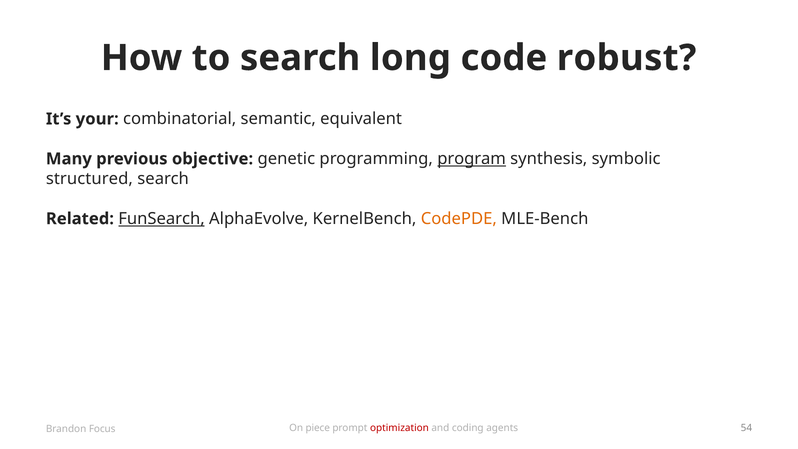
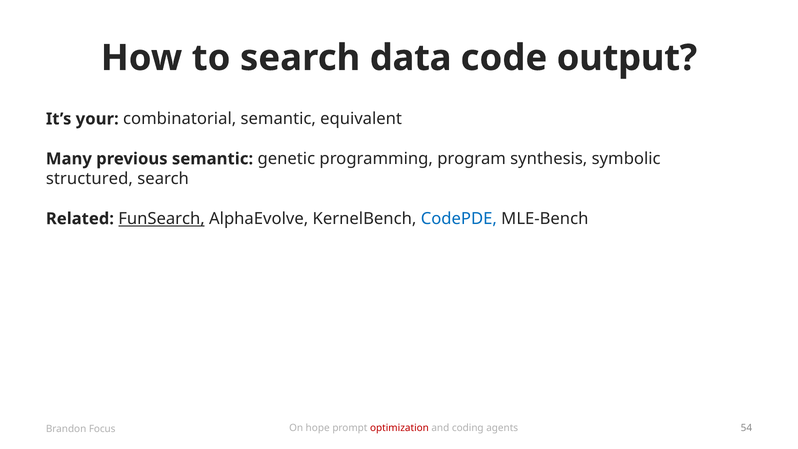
long: long -> data (411, 58)
robust: robust -> output (627, 58)
previous objective: objective -> semantic (213, 159)
program underline: present -> none (472, 159)
CodePDE colour: orange -> blue (459, 219)
piece: piece -> hope (318, 428)
